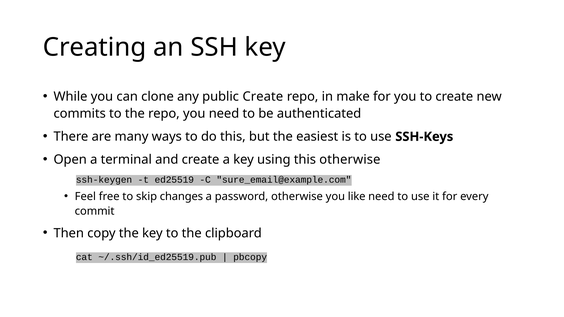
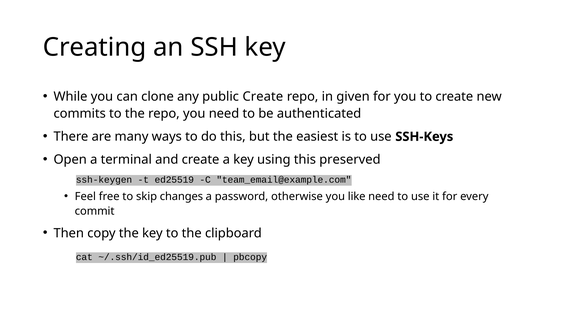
make: make -> given (353, 97)
this otherwise: otherwise -> preserved (350, 160)
sure_email@example.com: sure_email@example.com -> team_email@example.com (284, 180)
